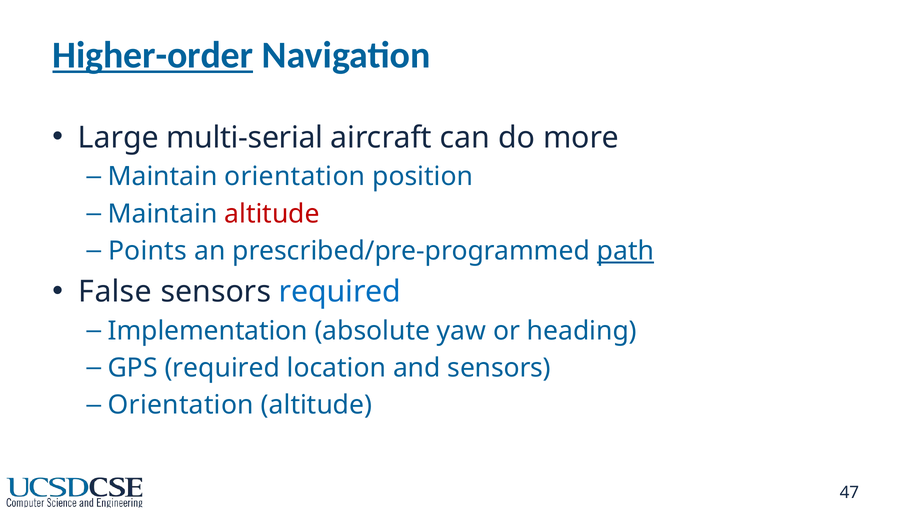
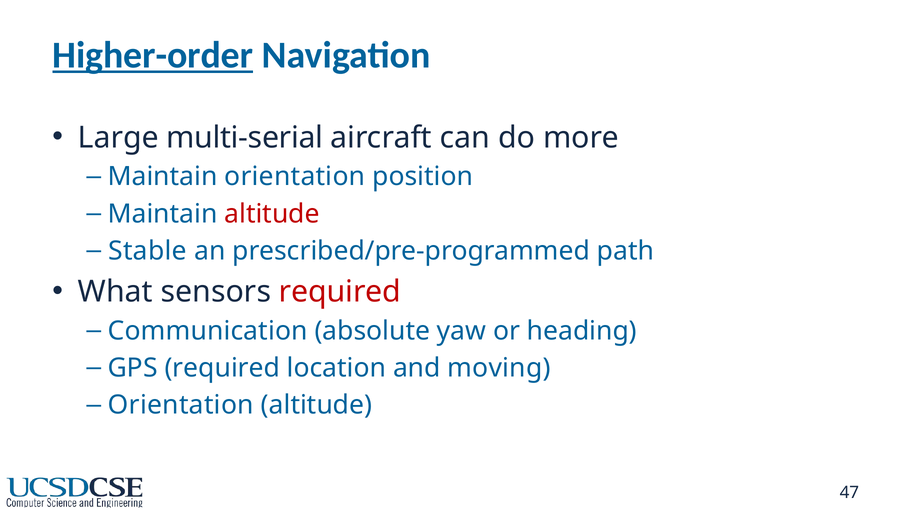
Points: Points -> Stable (148, 251)
path underline: present -> none (625, 251)
False: False -> What (115, 292)
required colour: blue -> red (340, 292)
Implementation: Implementation -> Communication (208, 331)
and sensors: sensors -> moving (499, 368)
